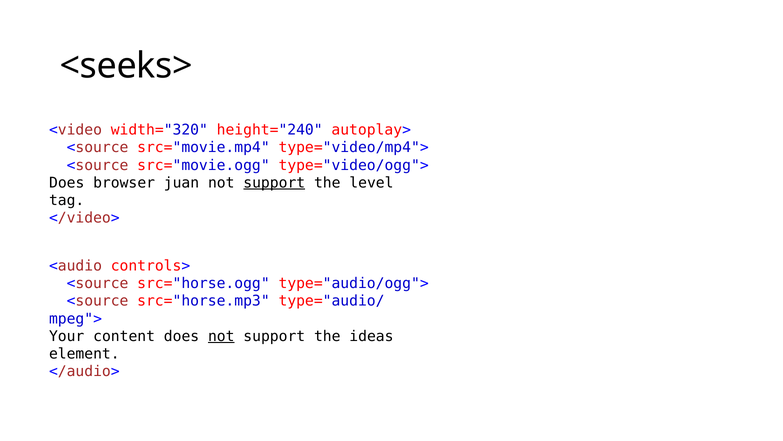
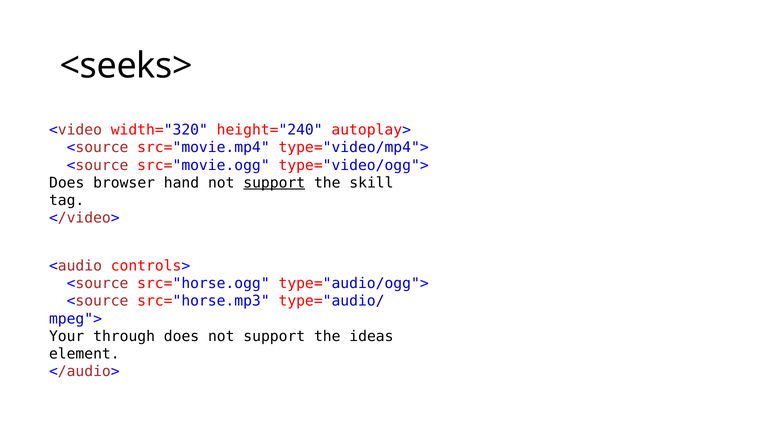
juan: juan -> hand (181, 183)
level: level -> skill (371, 183)
content: content -> through (124, 336)
not underline: present -> none (221, 336)
